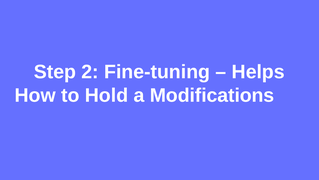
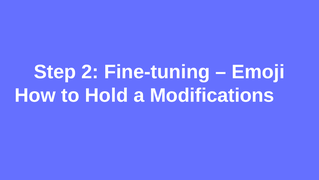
Helps: Helps -> Emoji (258, 72)
